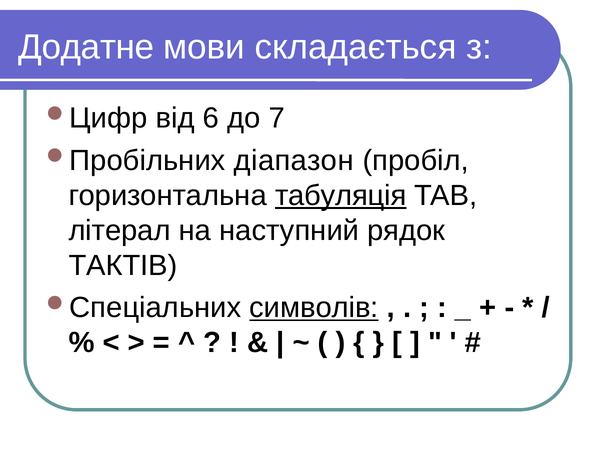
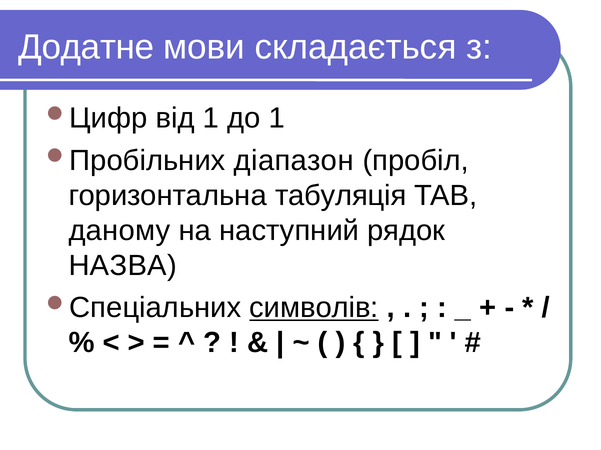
від 6: 6 -> 1 (211, 118)
до 7: 7 -> 1 (277, 118)
табуляція underline: present -> none (341, 196)
літерал: літерал -> даному (119, 231)
ТАКТІВ: ТАКТІВ -> НАЗВА (123, 266)
